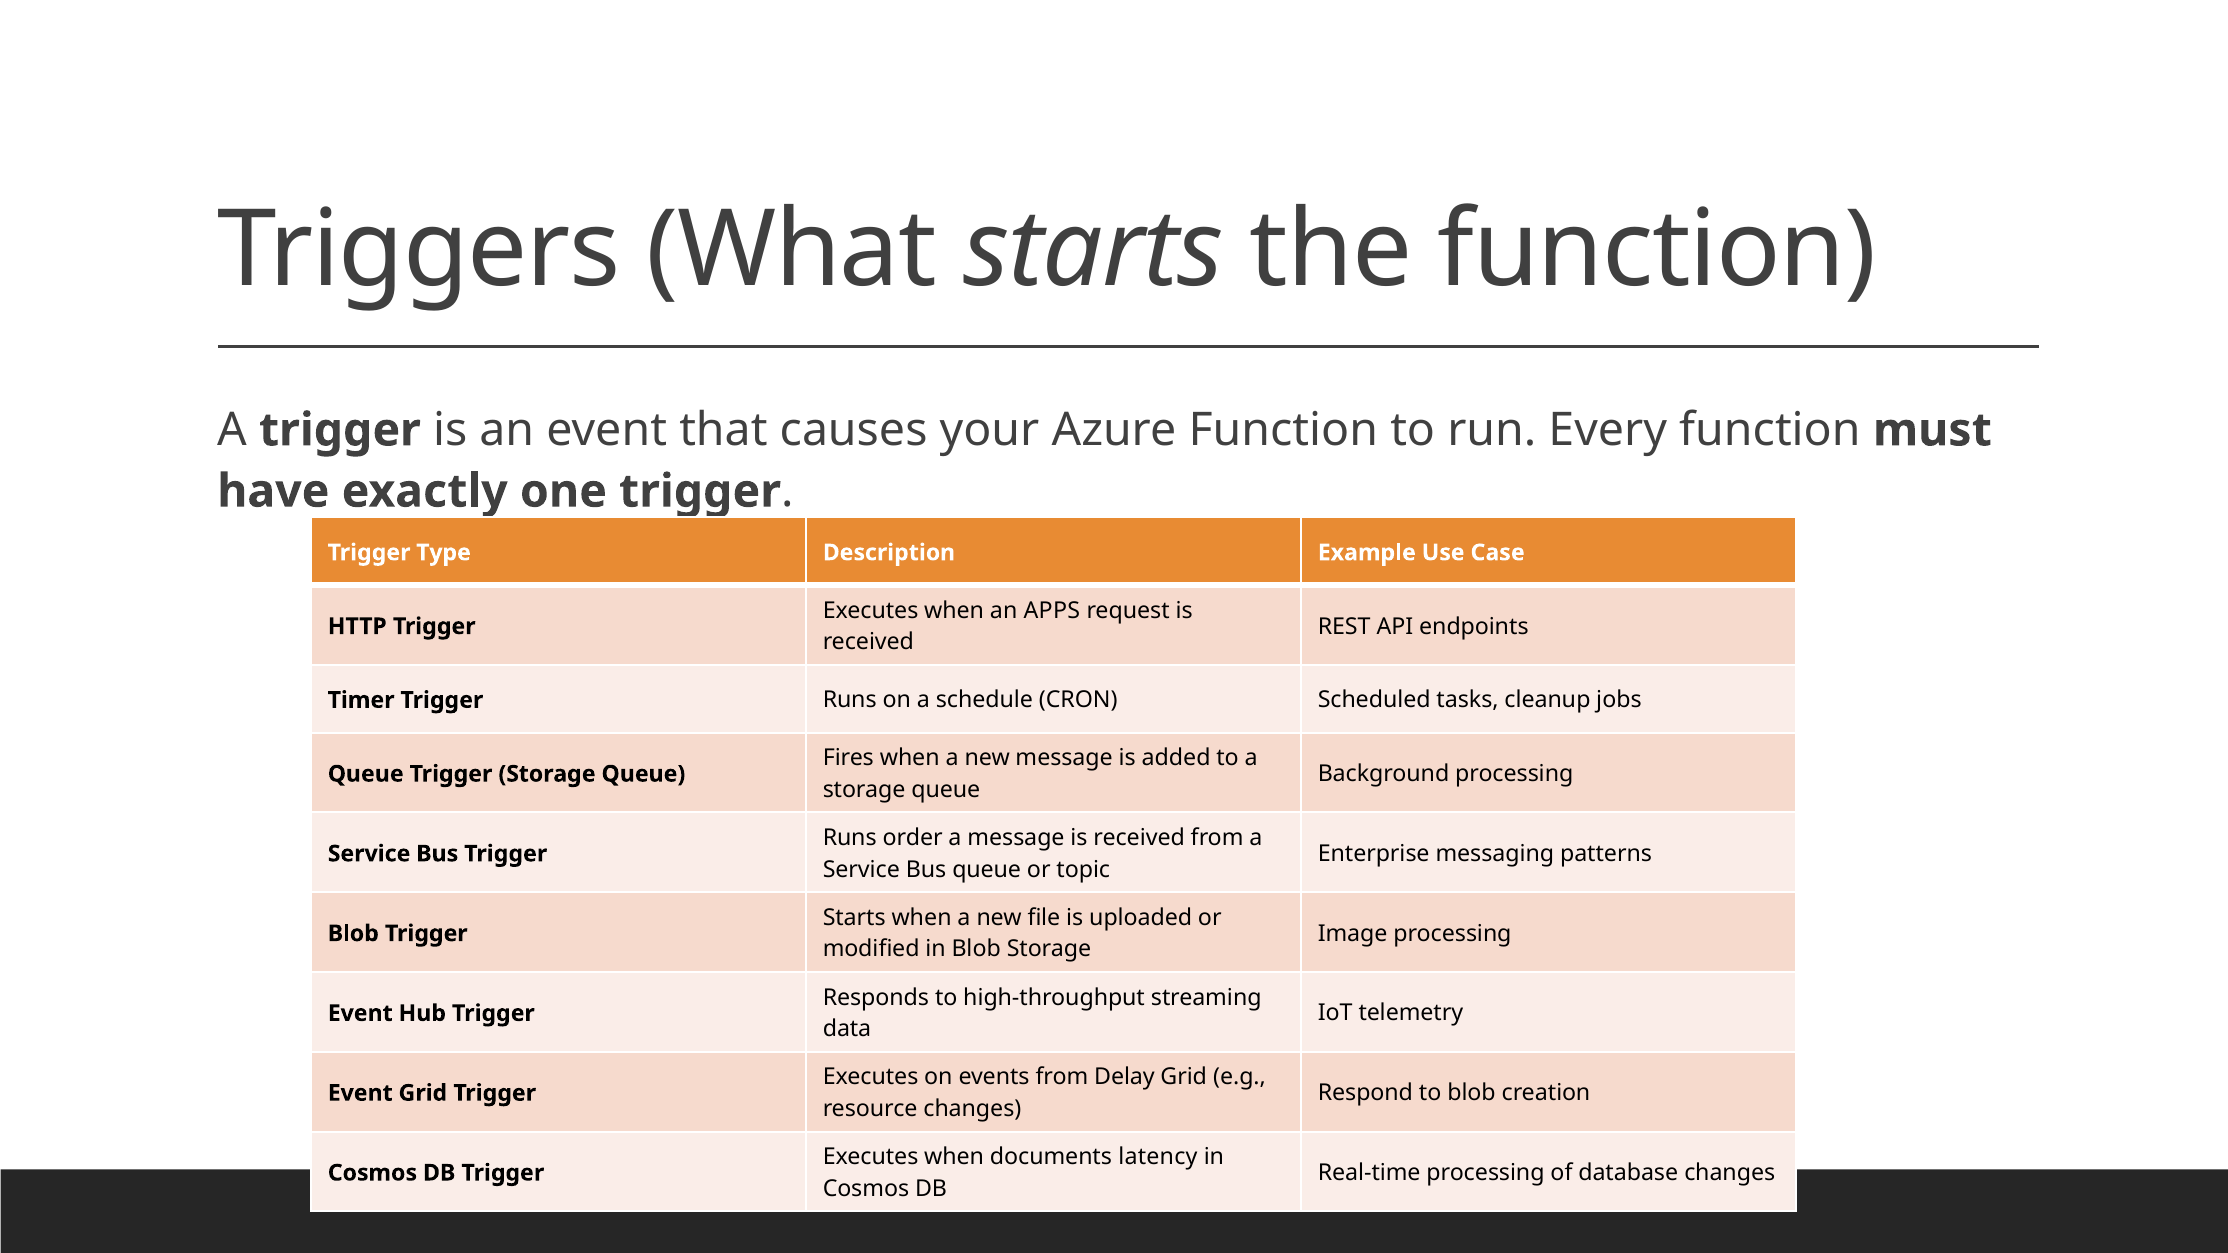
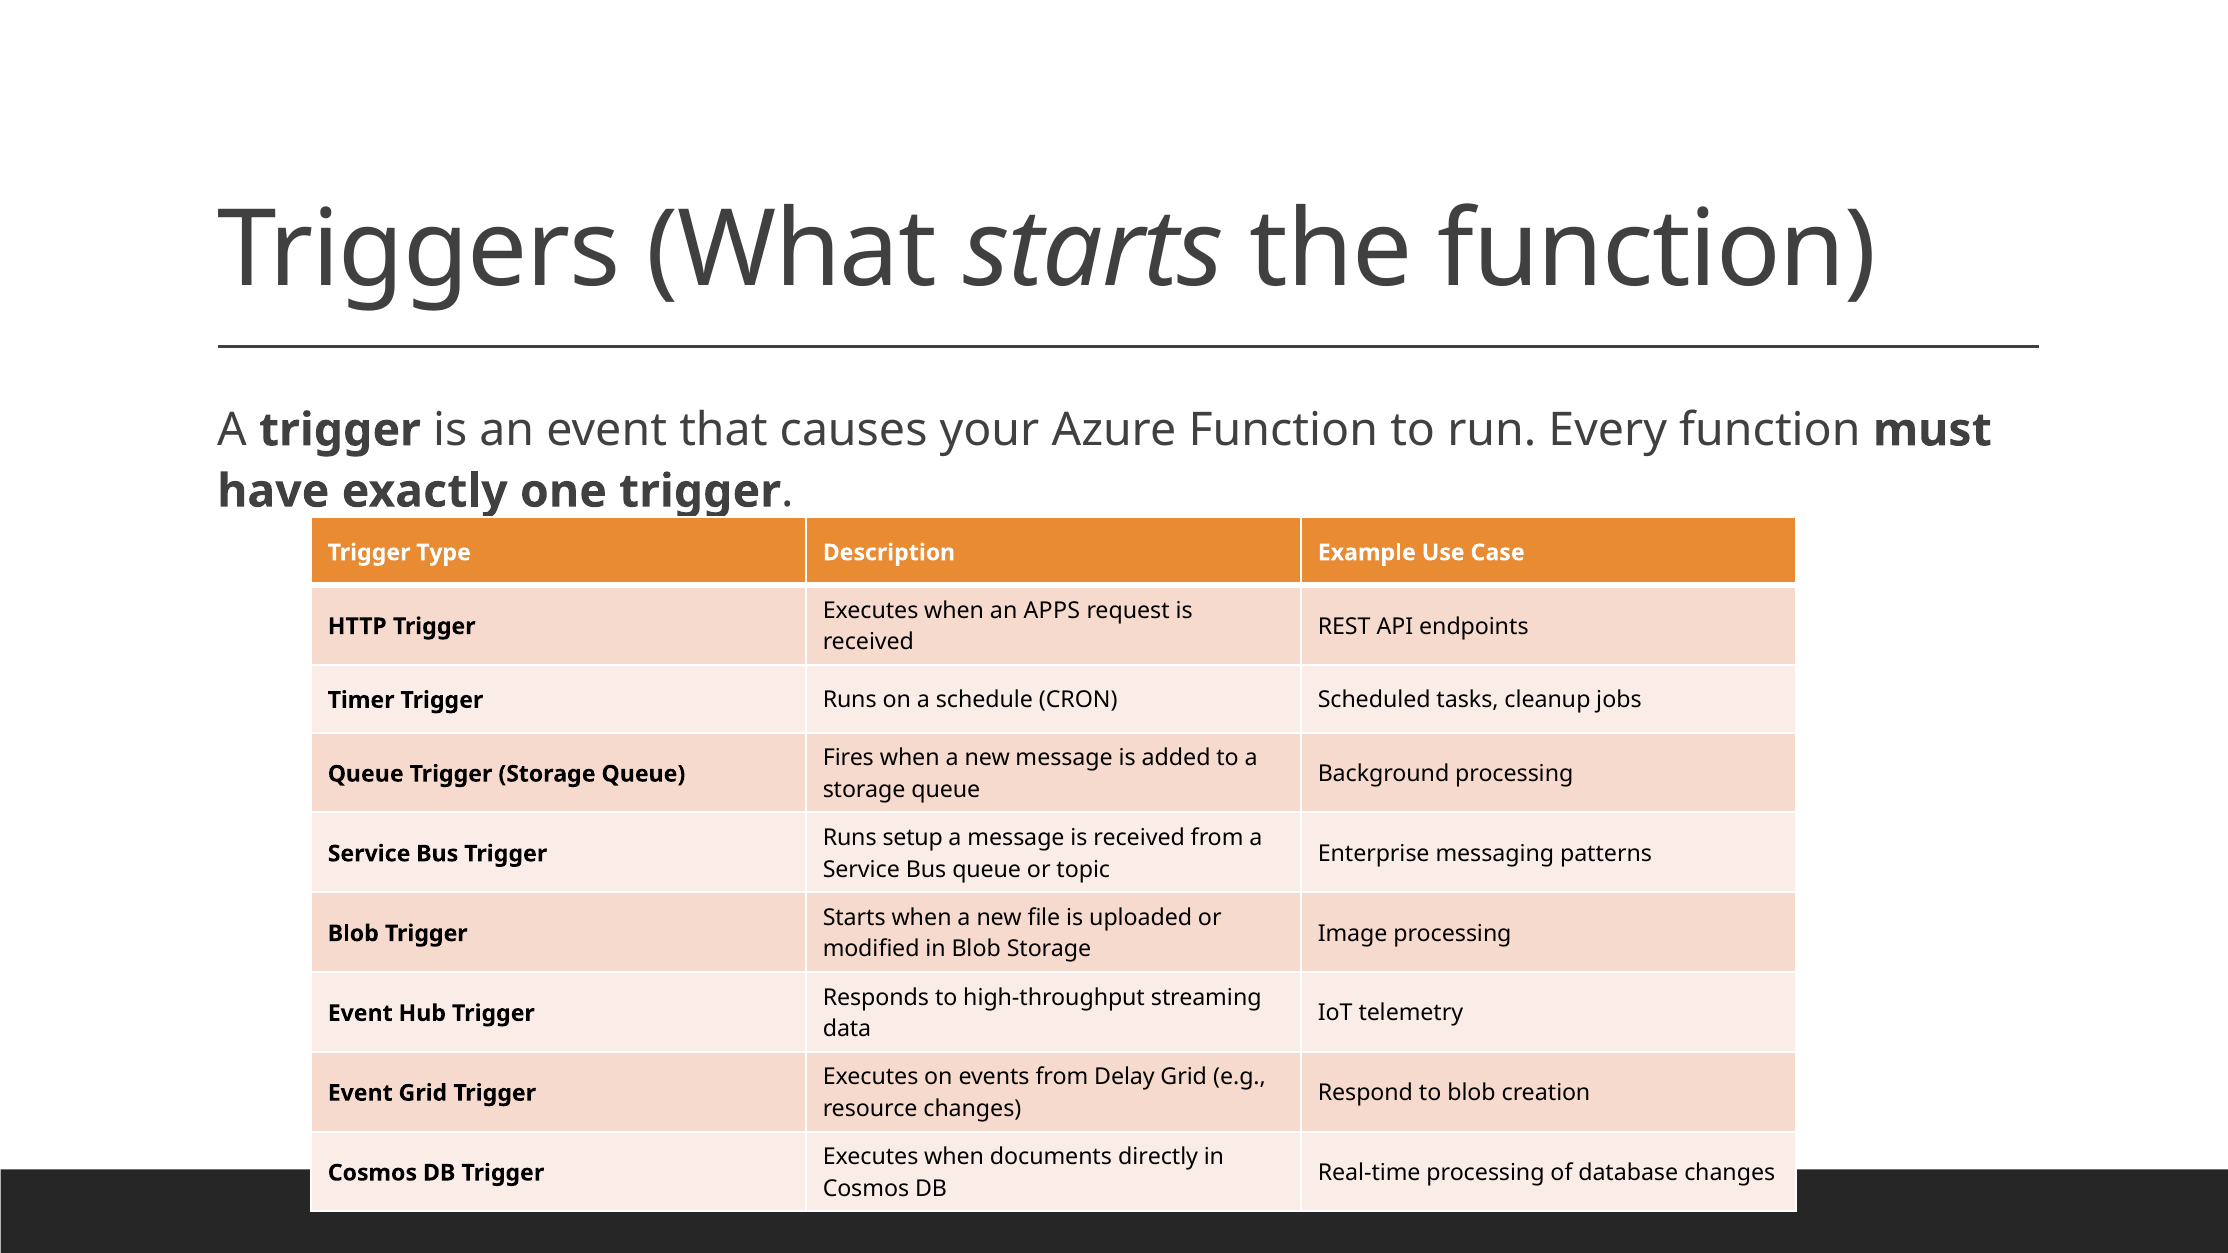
order: order -> setup (913, 838)
latency: latency -> directly (1158, 1157)
